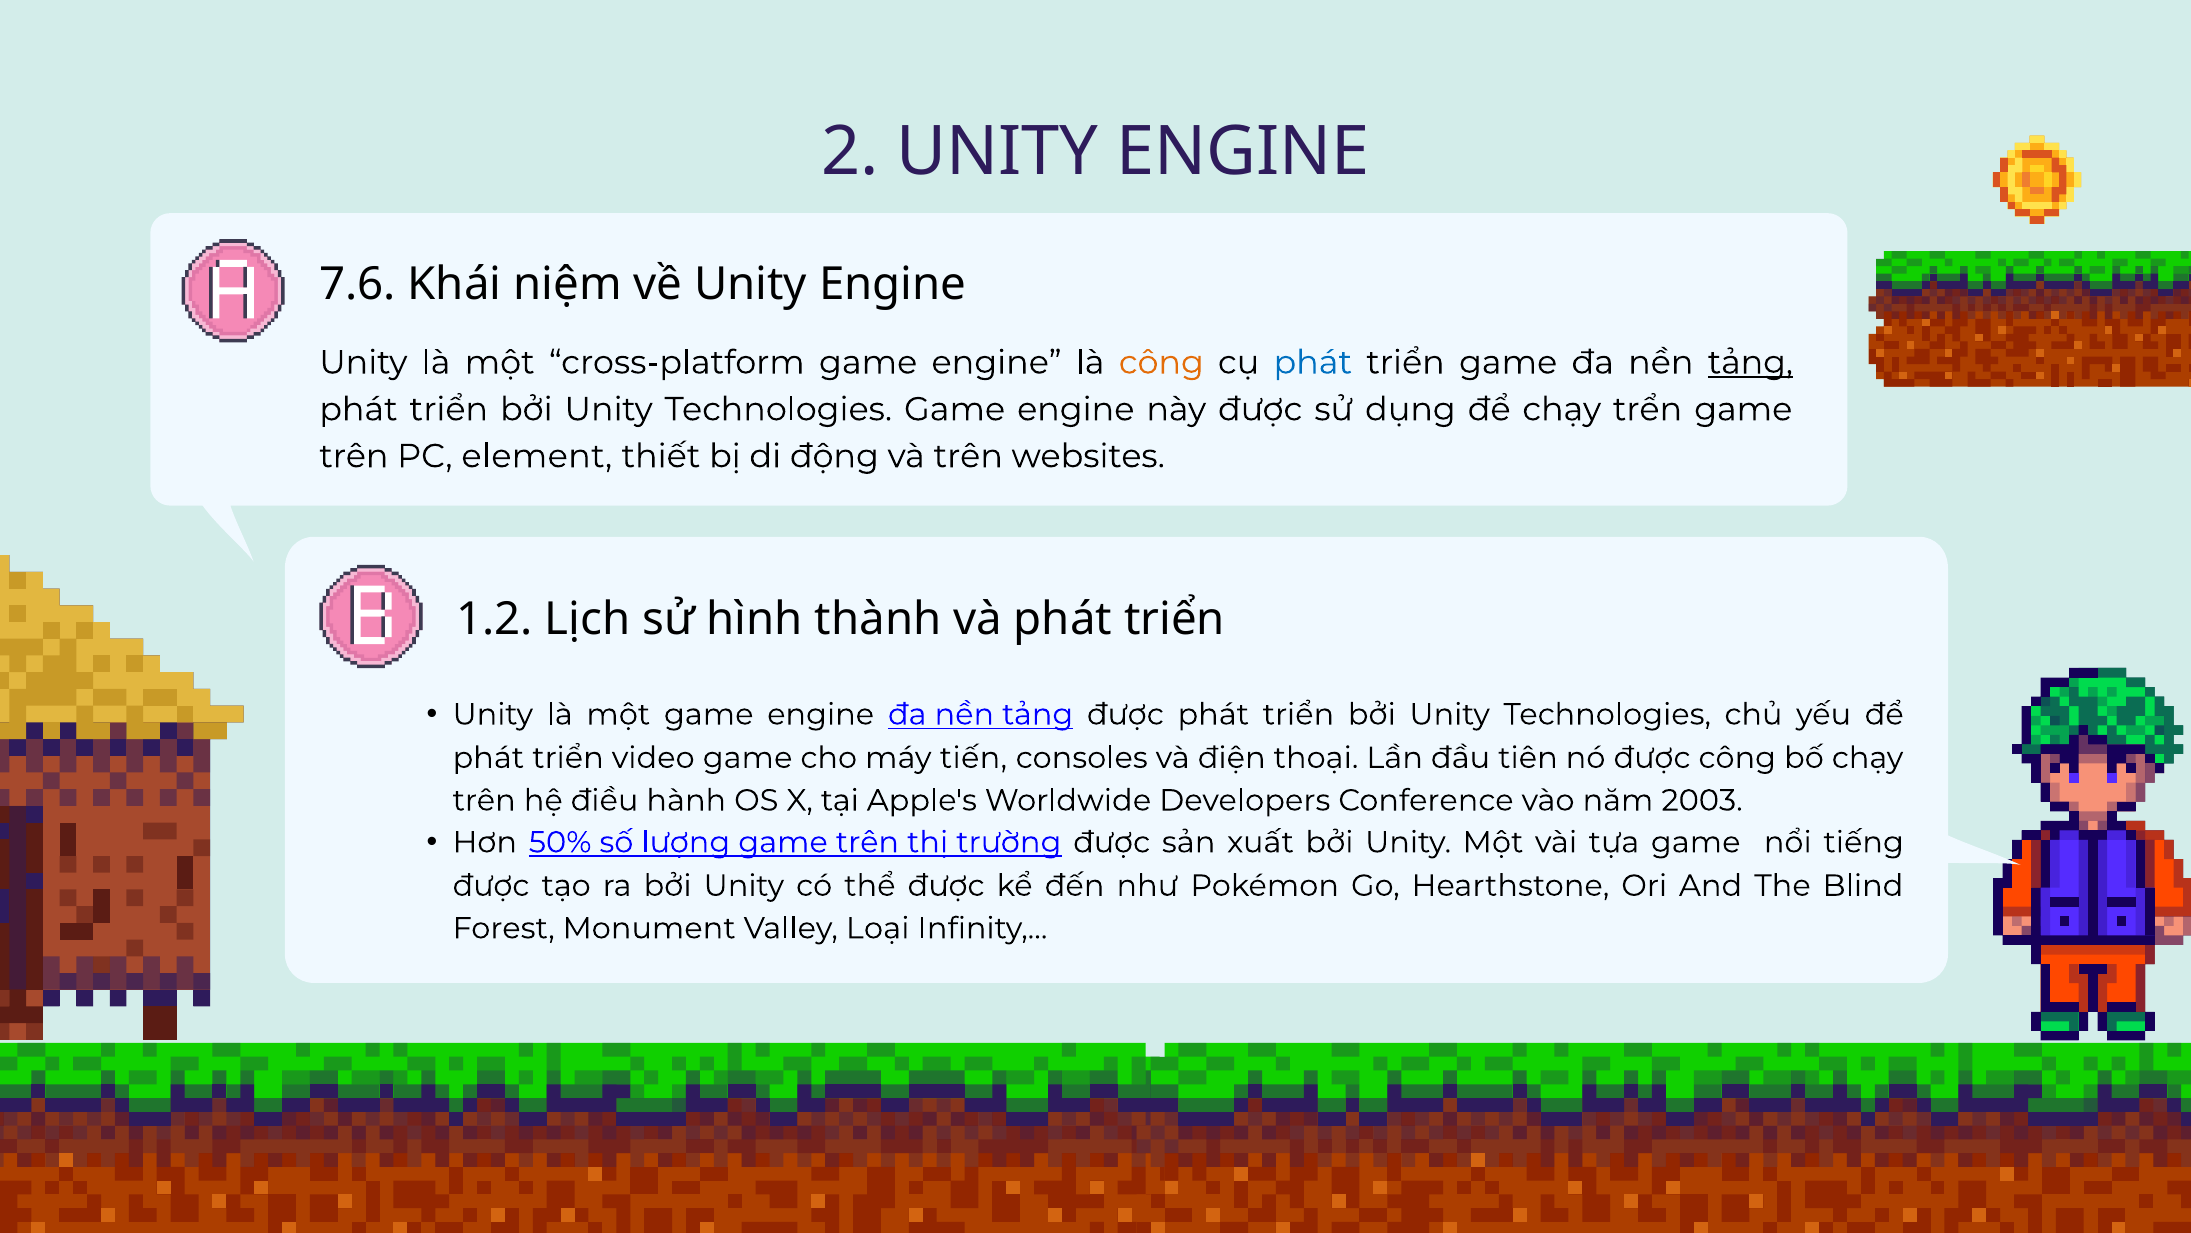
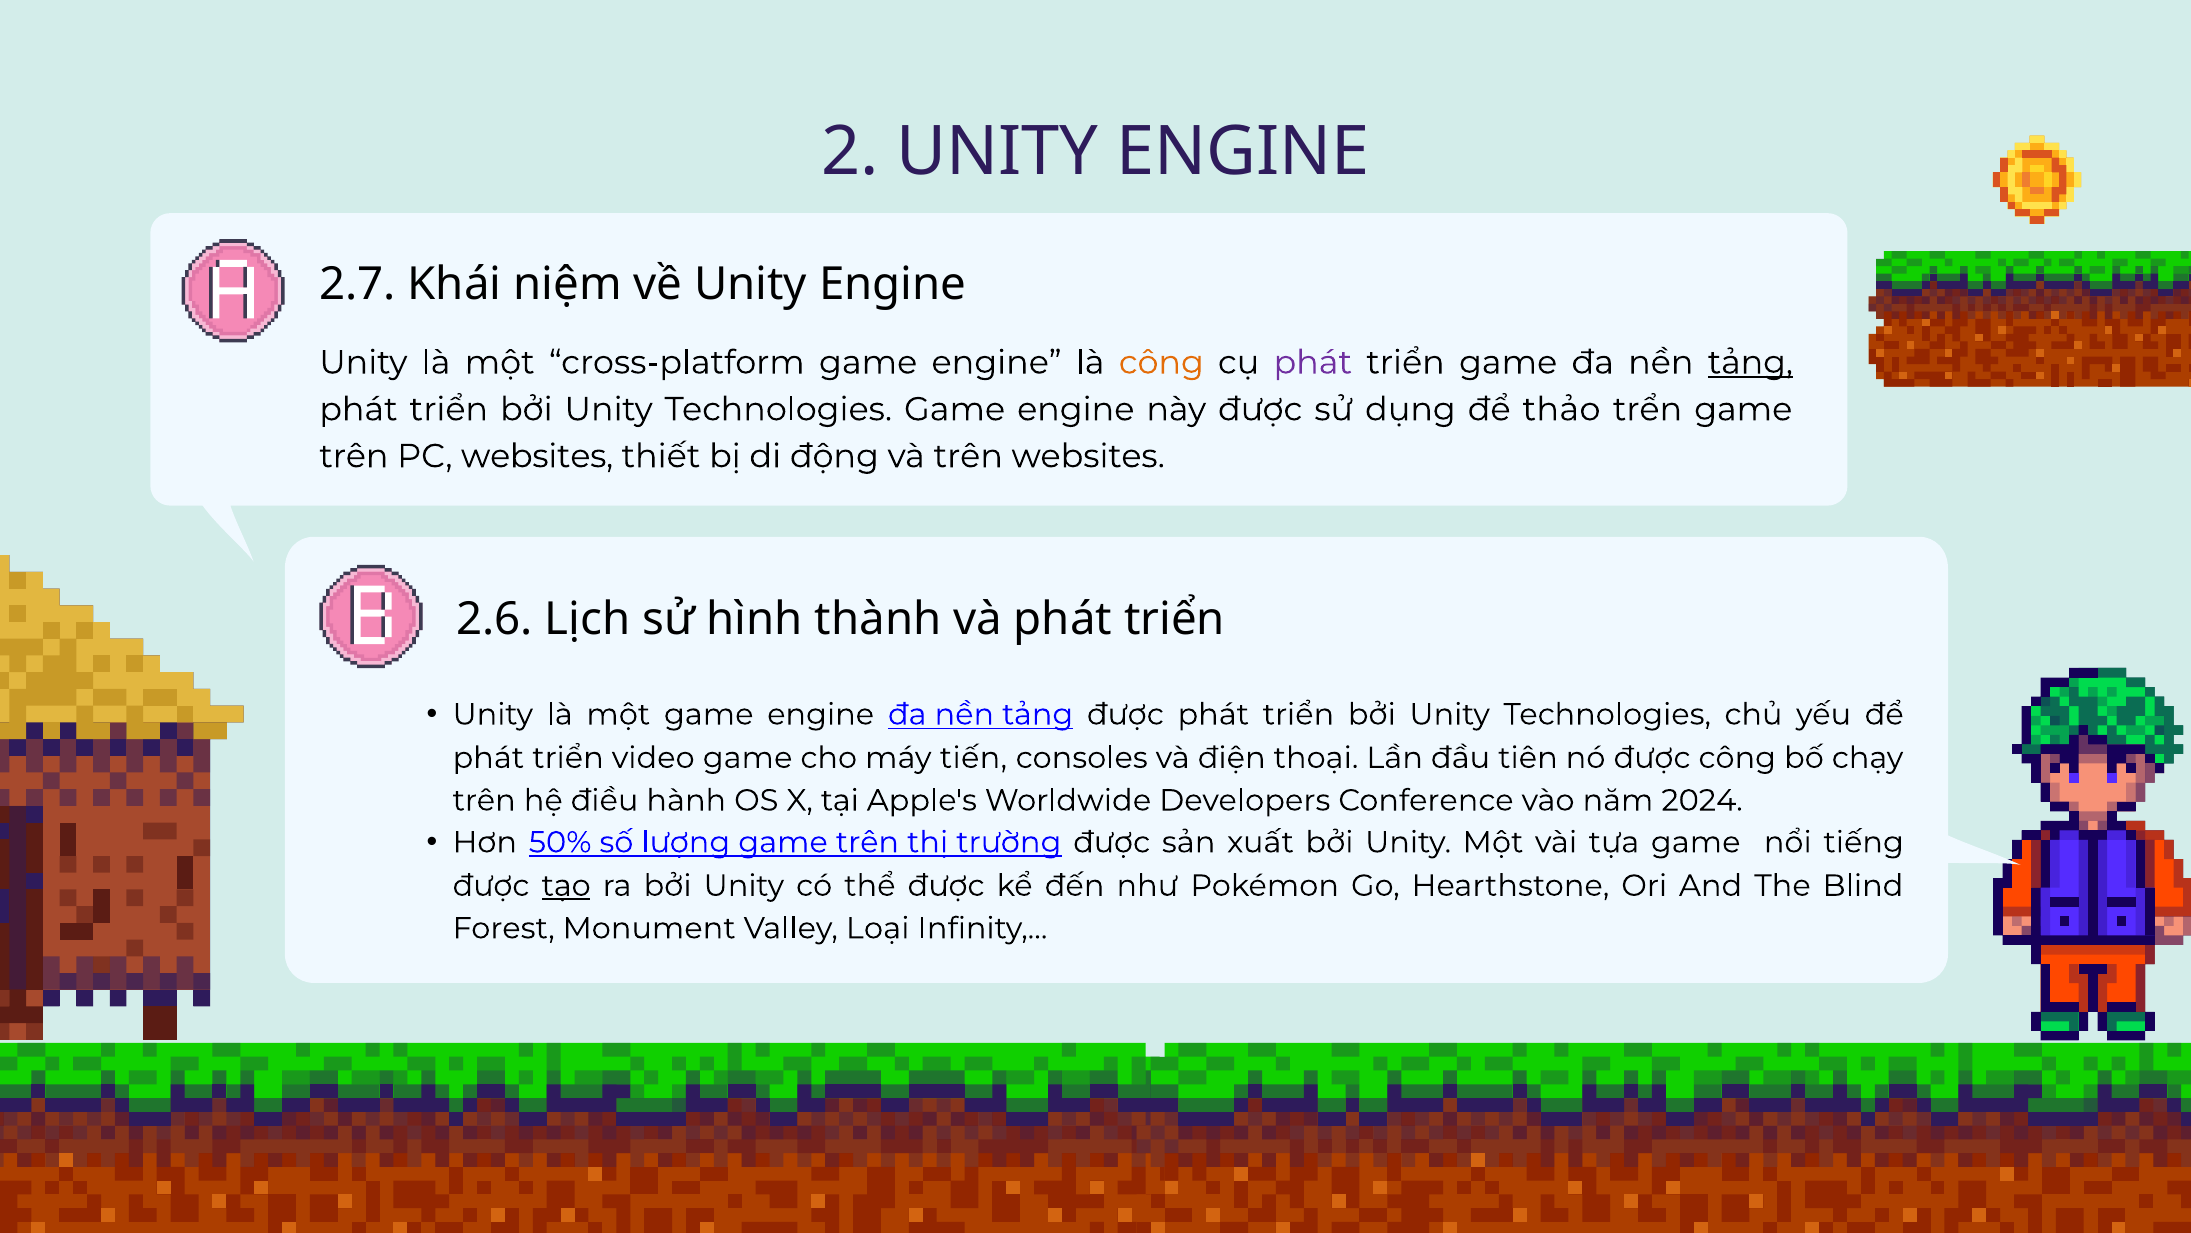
7.6: 7.6 -> 2.7 (358, 284)
phát colour: blue -> purple (1313, 362)
để chạy: chạy -> thảo (1561, 409)
PC element: element -> websites (537, 456)
1.2: 1.2 -> 2.6 (494, 620)
2003: 2003 -> 2024 (1702, 800)
tạo underline: none -> present (566, 885)
